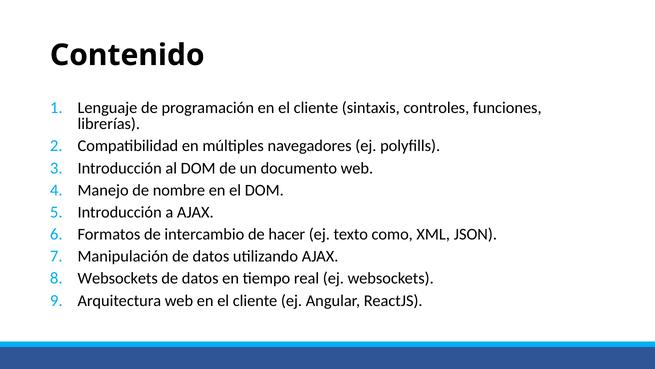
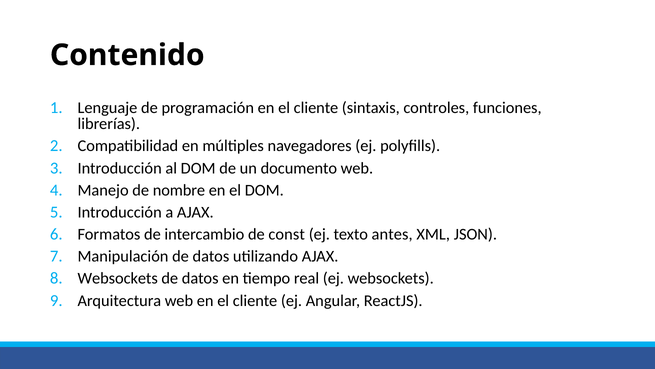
hacer: hacer -> const (287, 234)
como: como -> antes (392, 234)
